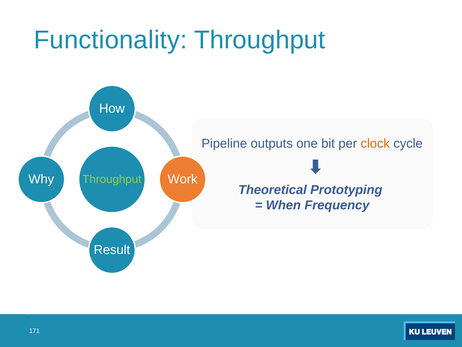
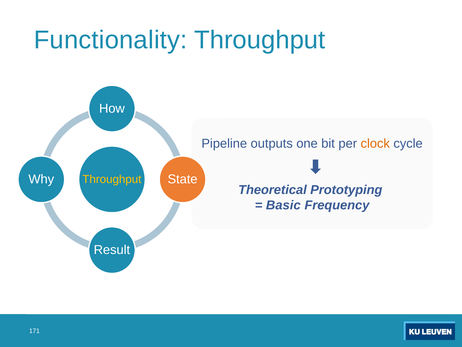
Throughput colour: light green -> yellow (112, 179)
Work: Work -> State (183, 179)
When: When -> Basic (283, 205)
